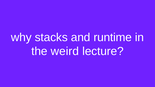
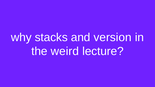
runtime: runtime -> version (113, 37)
